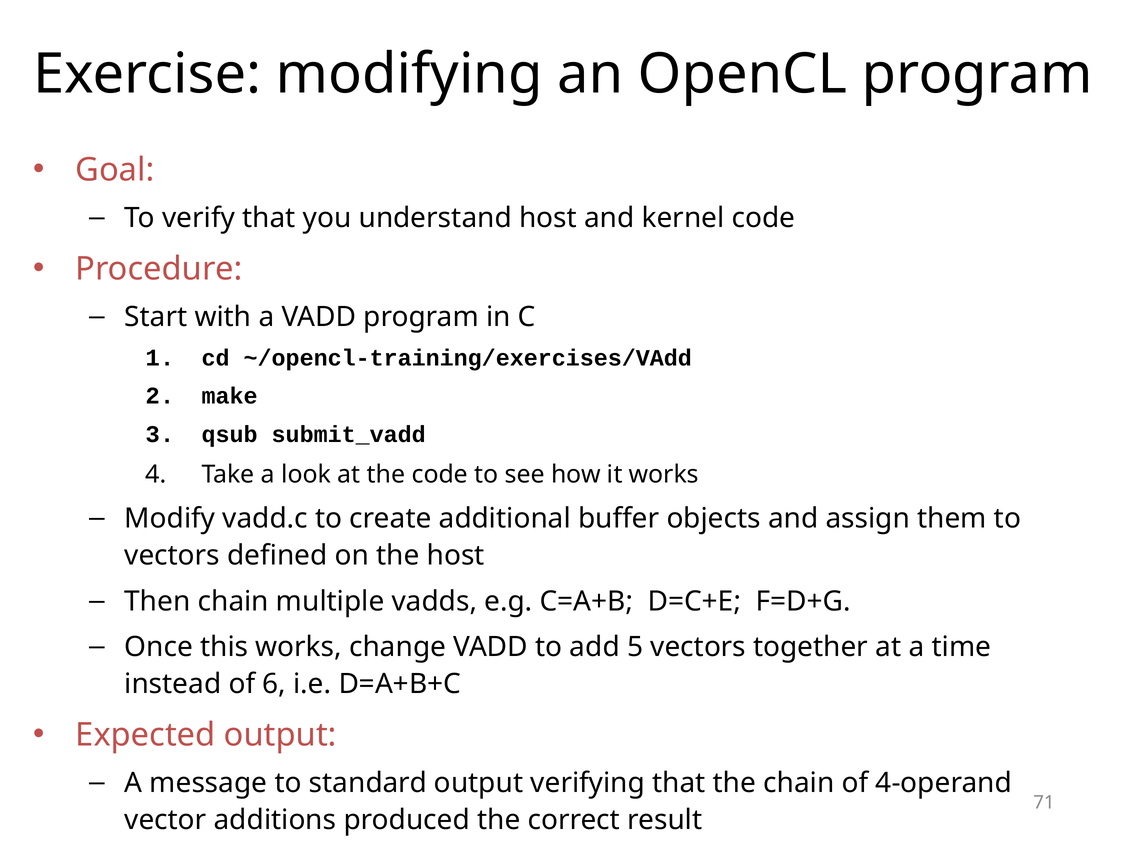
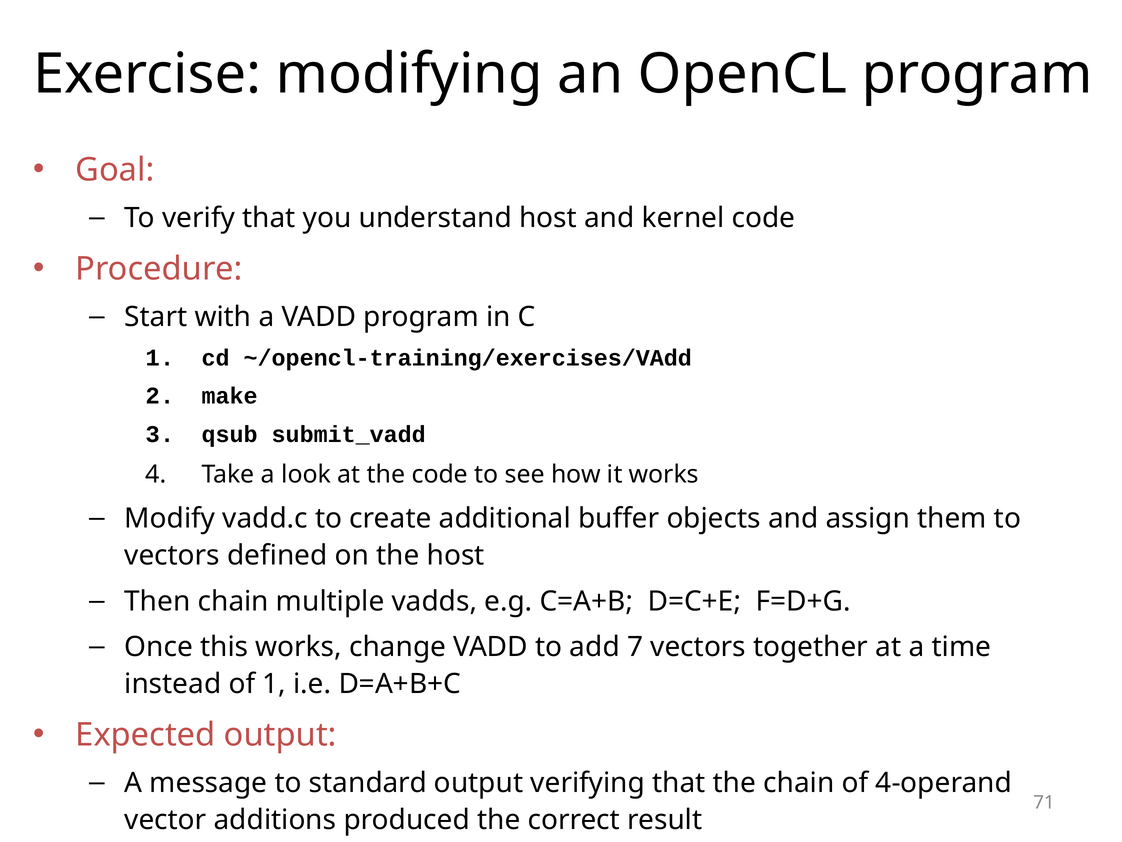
5: 5 -> 7 (635, 647)
of 6: 6 -> 1 (274, 684)
